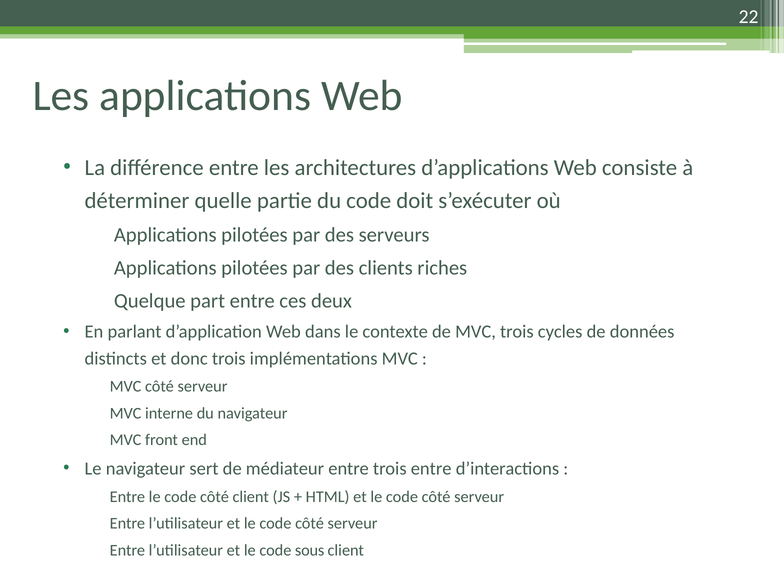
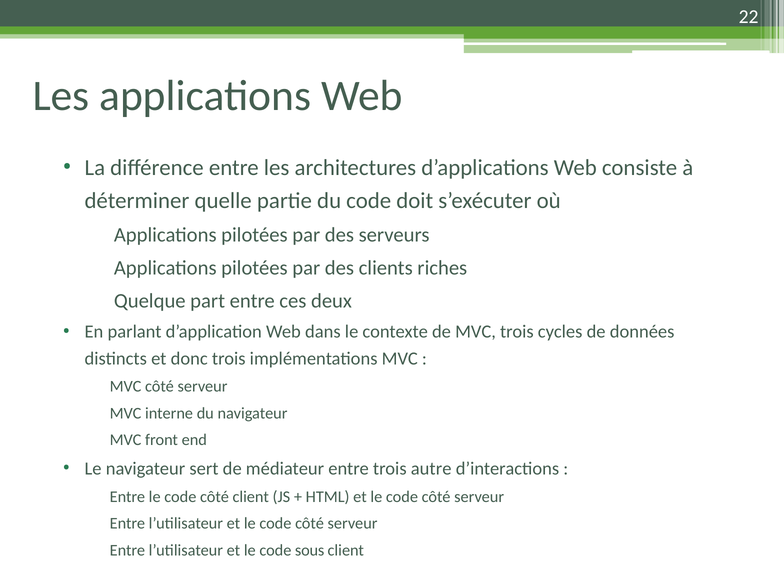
trois entre: entre -> autre (431, 469)
